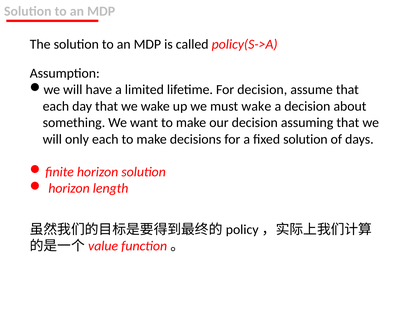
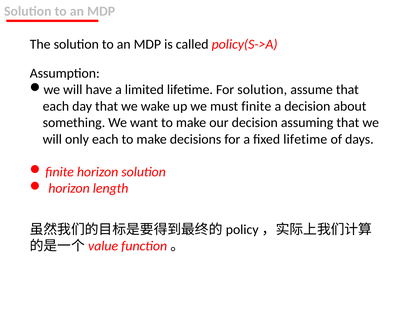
For decision: decision -> solution (262, 90)
must wake: wake -> finite (256, 106)
fixed solution: solution -> lifetime (305, 140)
